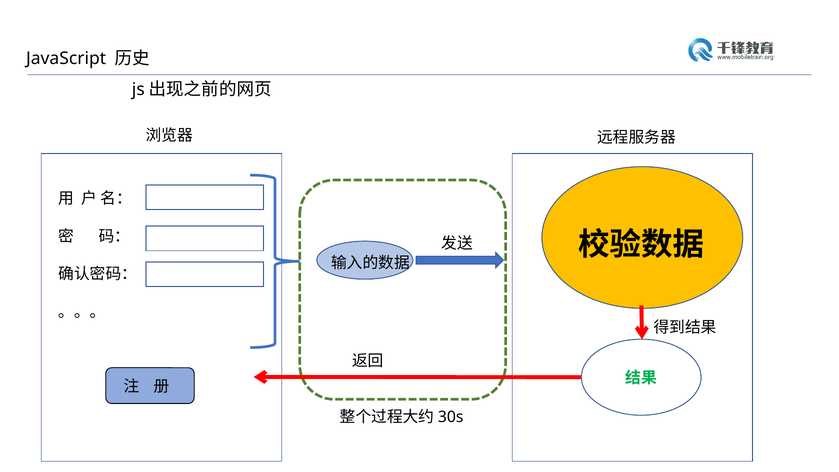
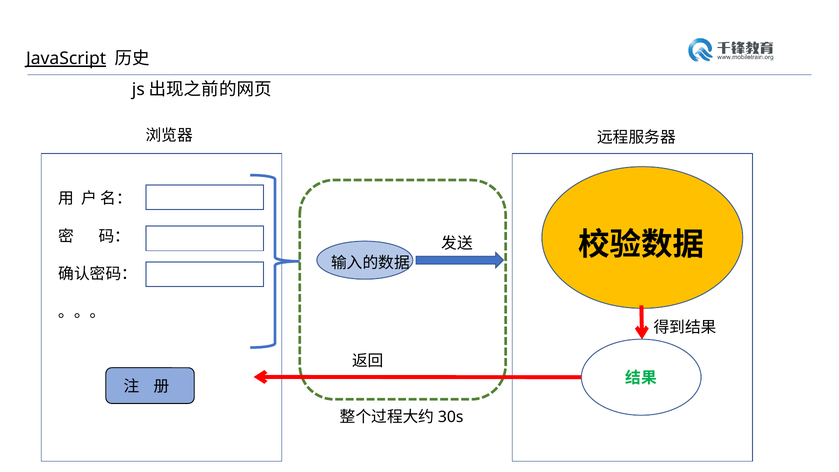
JavaScript underline: none -> present (66, 59)
